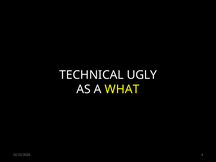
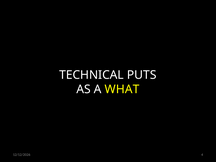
UGLY: UGLY -> PUTS (142, 75)
